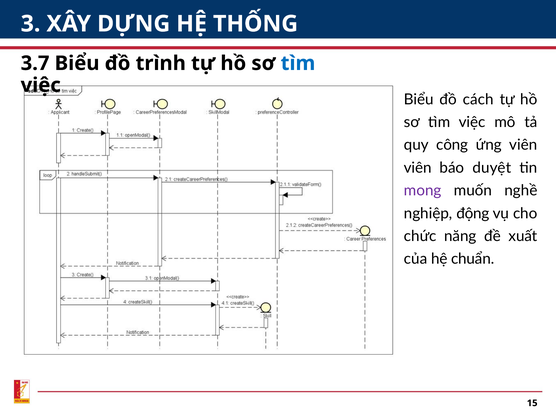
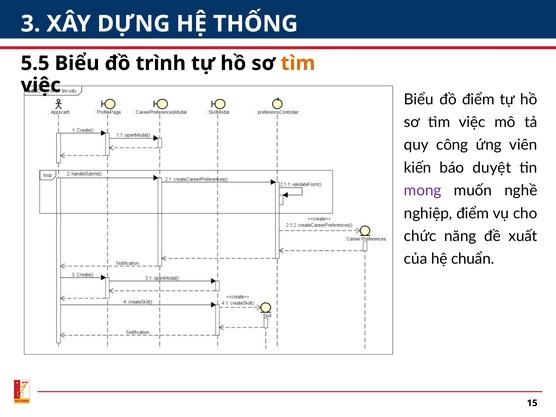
3.7: 3.7 -> 5.5 (35, 63)
tìm colour: blue -> orange (298, 63)
đồ cách: cách -> điểm (478, 99)
viên: viên -> kiến (418, 168)
nghiệp động: động -> điểm (473, 213)
